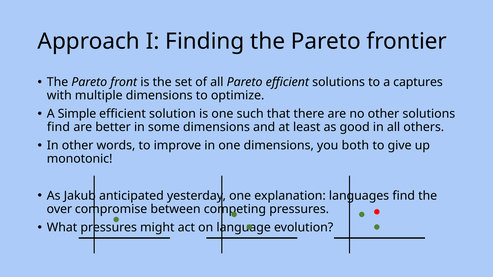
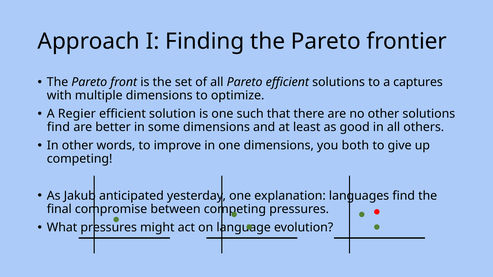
Simple: Simple -> Regier (77, 114)
monotonic: monotonic -> competing (80, 159)
over: over -> final (59, 209)
